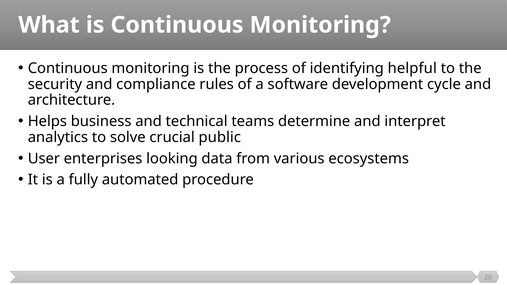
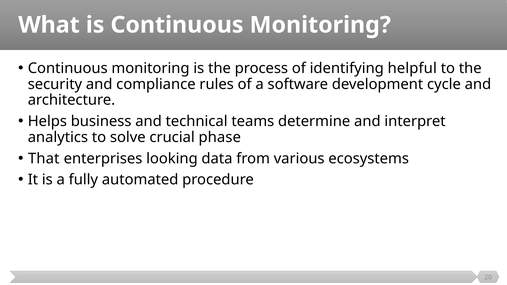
public: public -> phase (220, 137)
User: User -> That (44, 159)
